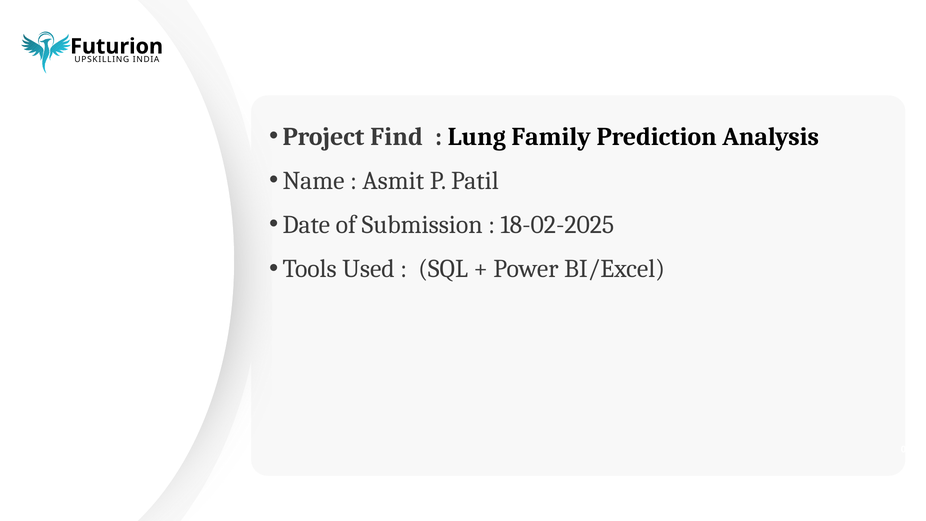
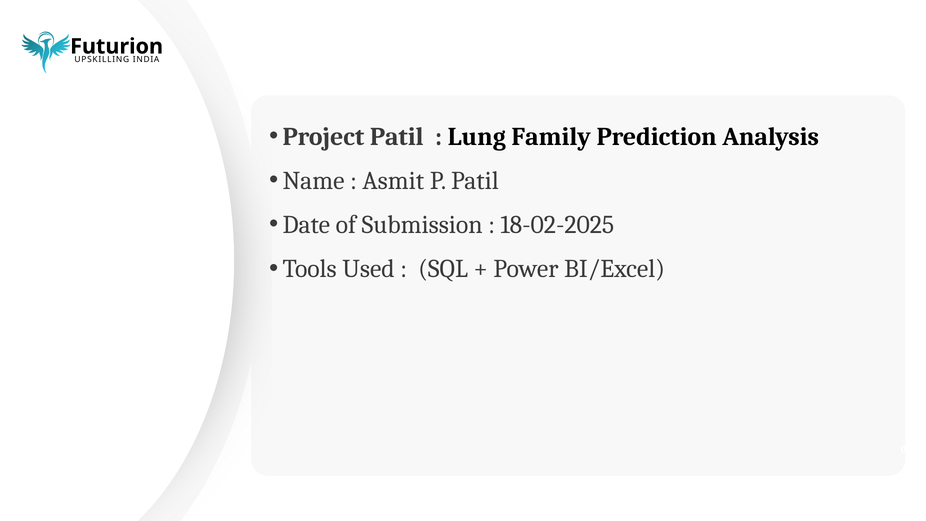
Project Find: Find -> Patil (397, 137)
